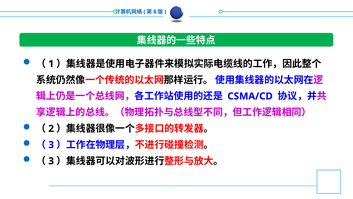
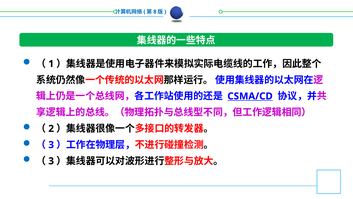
CSMA/CD underline: none -> present (250, 96)
